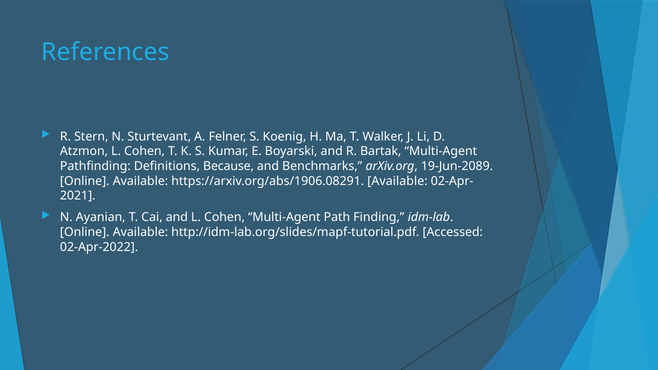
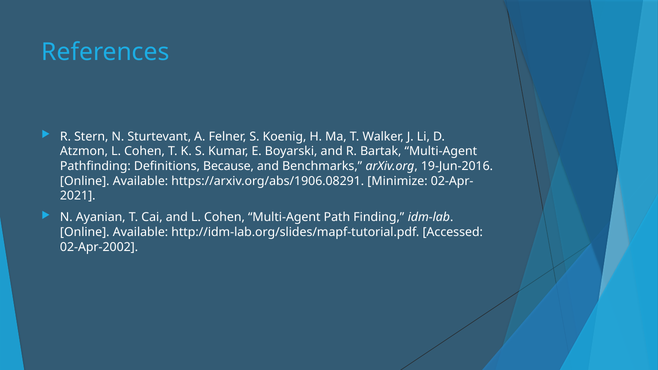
19-Jun-2089: 19-Jun-2089 -> 19-Jun-2016 (457, 166)
https://arxiv.org/abs/1906.08291 Available: Available -> Minimize (398, 181)
02-Apr-2022: 02-Apr-2022 -> 02-Apr-2002 (99, 247)
